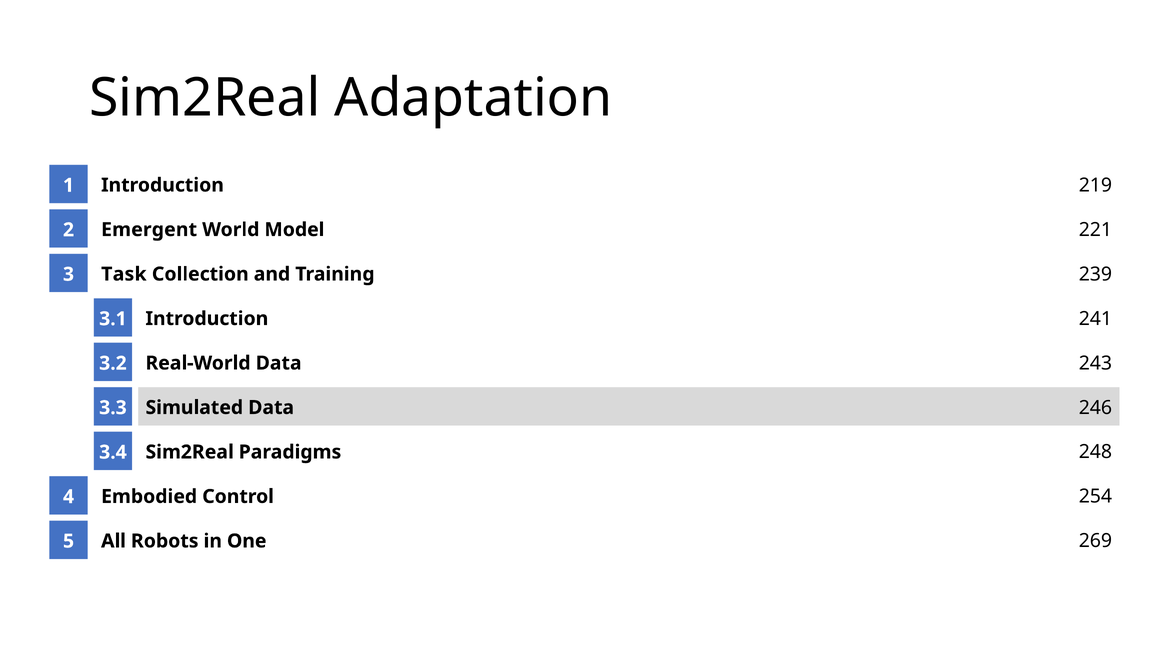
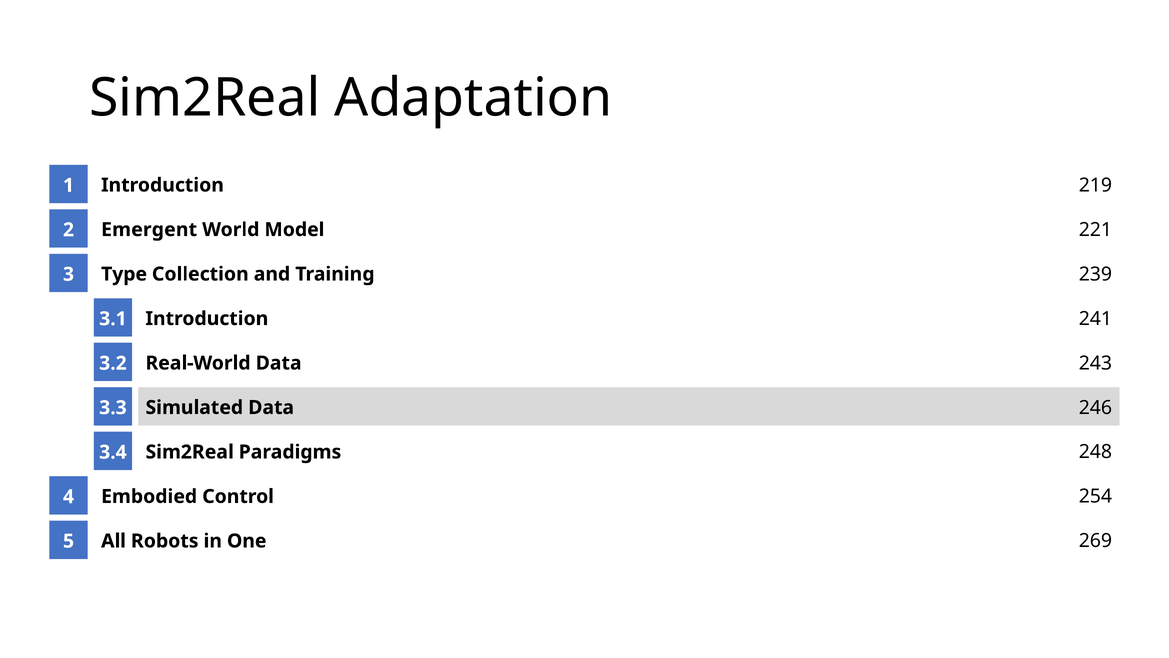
Task: Task -> Type (124, 274)
